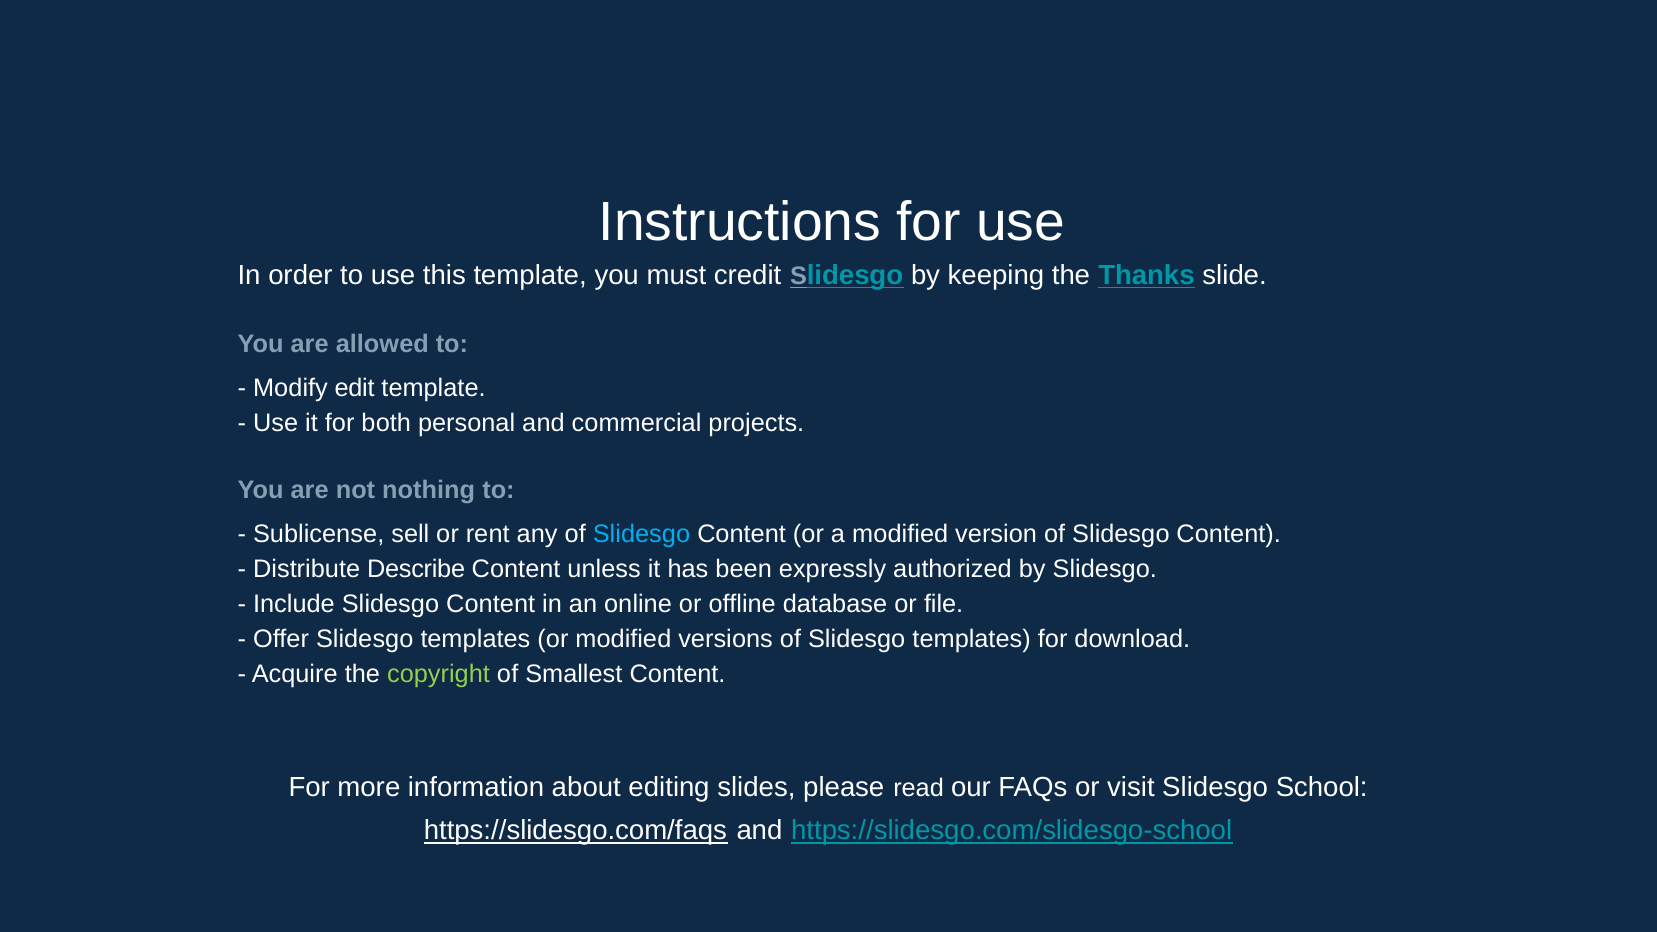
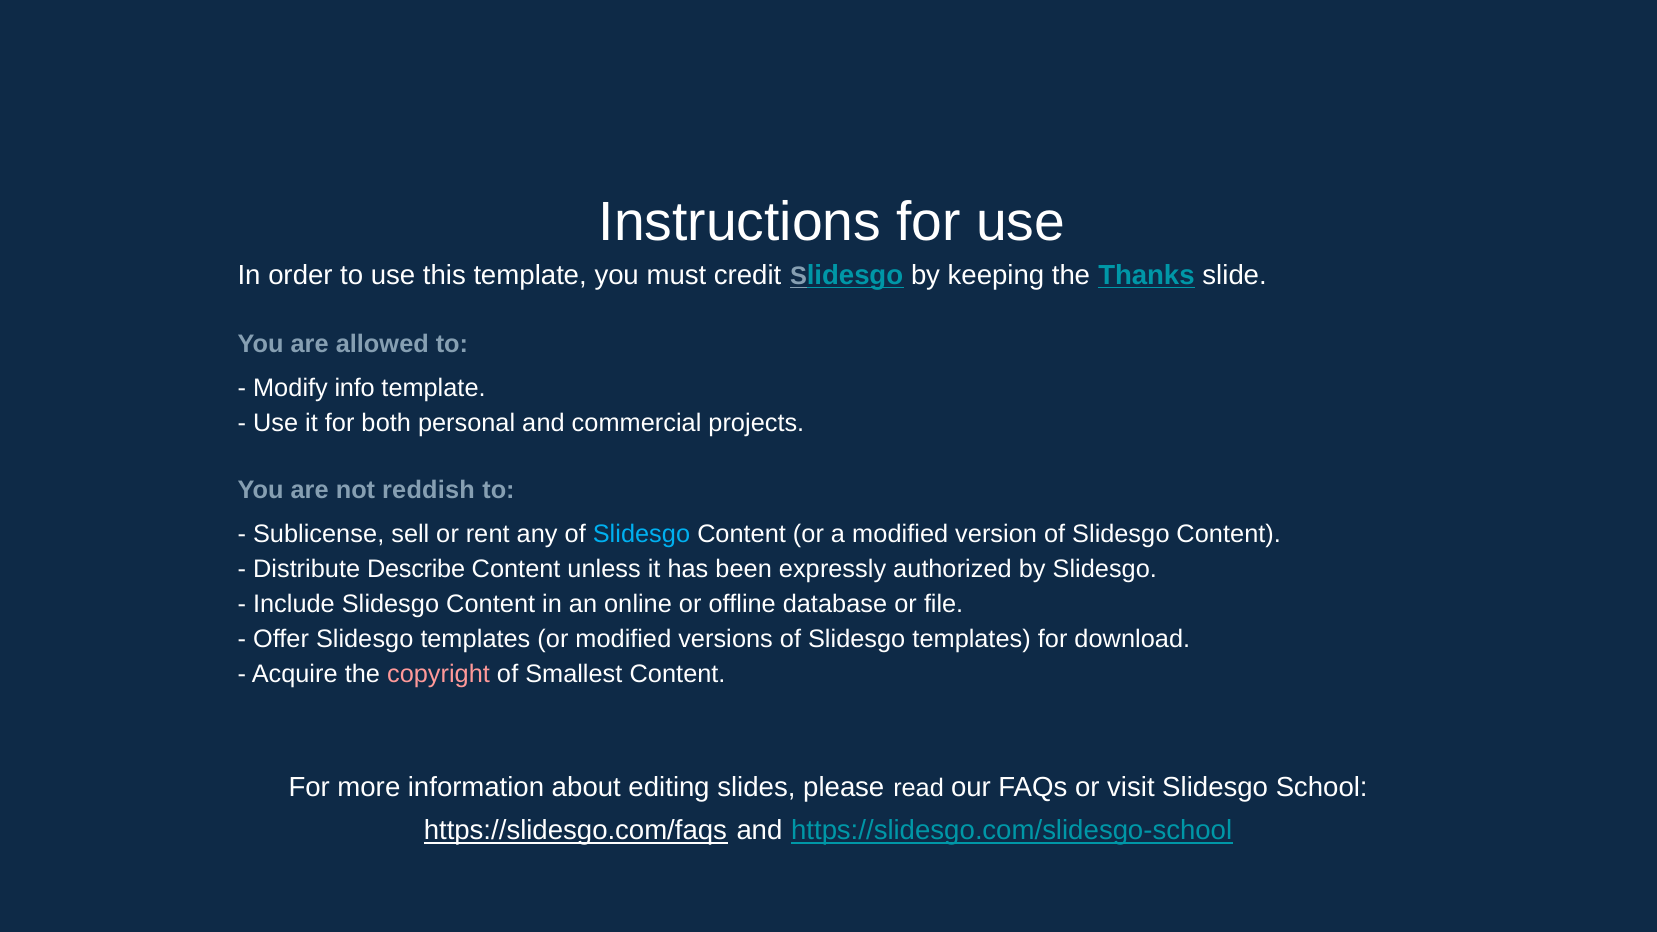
edit: edit -> info (355, 388)
nothing: nothing -> reddish (429, 490)
copyright colour: light green -> pink (438, 674)
